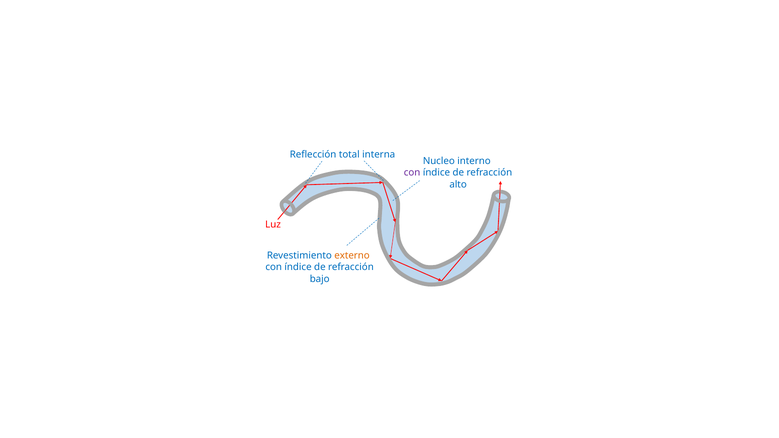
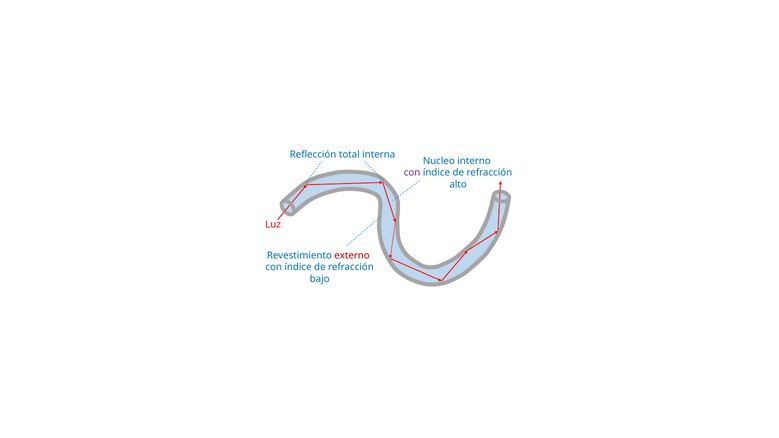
externo colour: orange -> red (352, 256)
